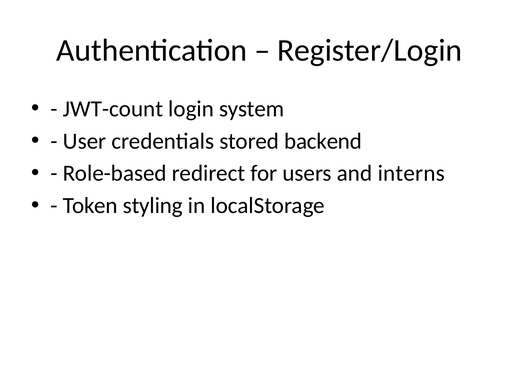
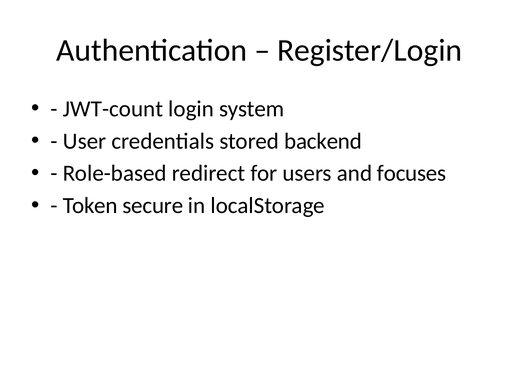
interns: interns -> focuses (412, 173)
styling: styling -> secure (153, 206)
